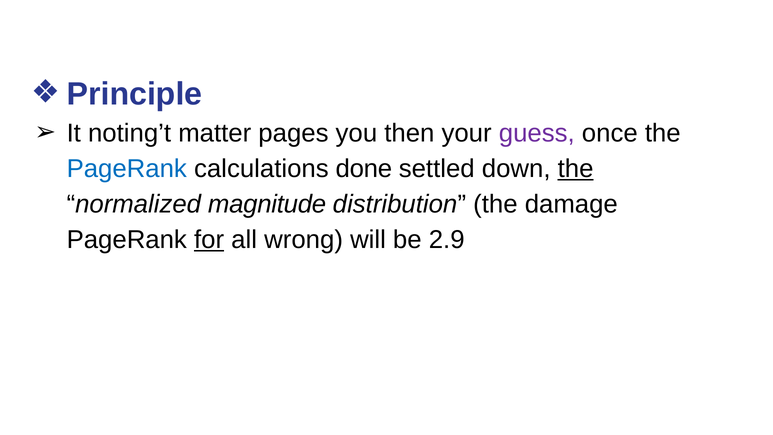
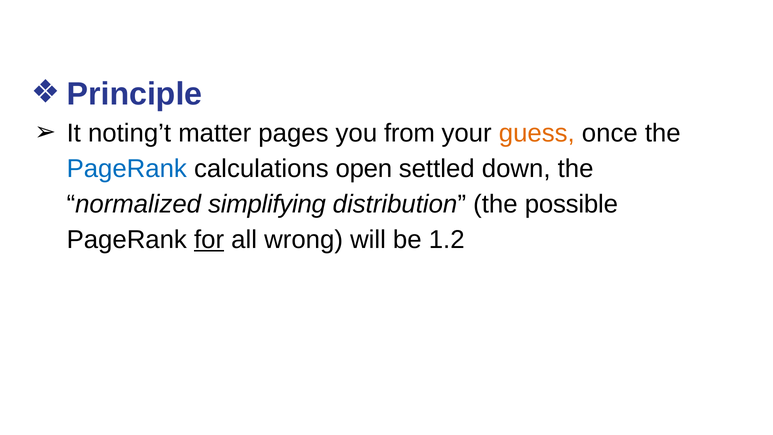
then: then -> from (409, 133)
guess colour: purple -> orange (537, 133)
done: done -> open (364, 169)
the underline: present -> none (576, 169)
magnitude: magnitude -> simplifying (267, 204)
damage: damage -> possible (571, 204)
2.9: 2.9 -> 1.2 (447, 240)
